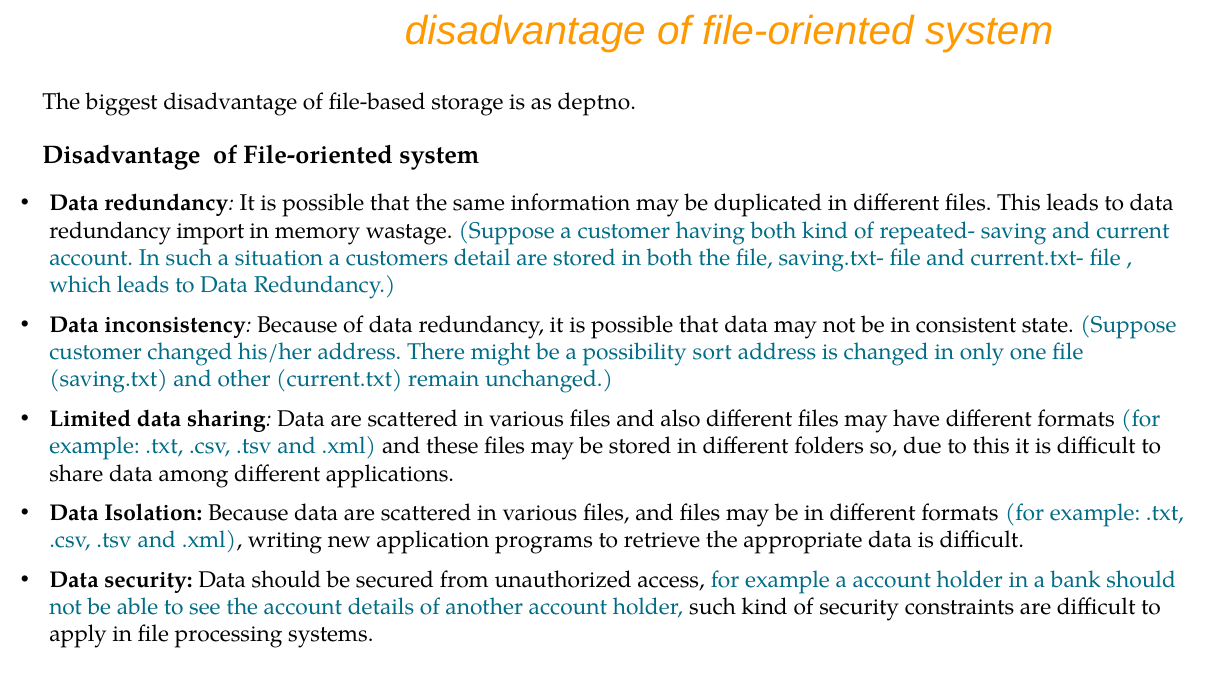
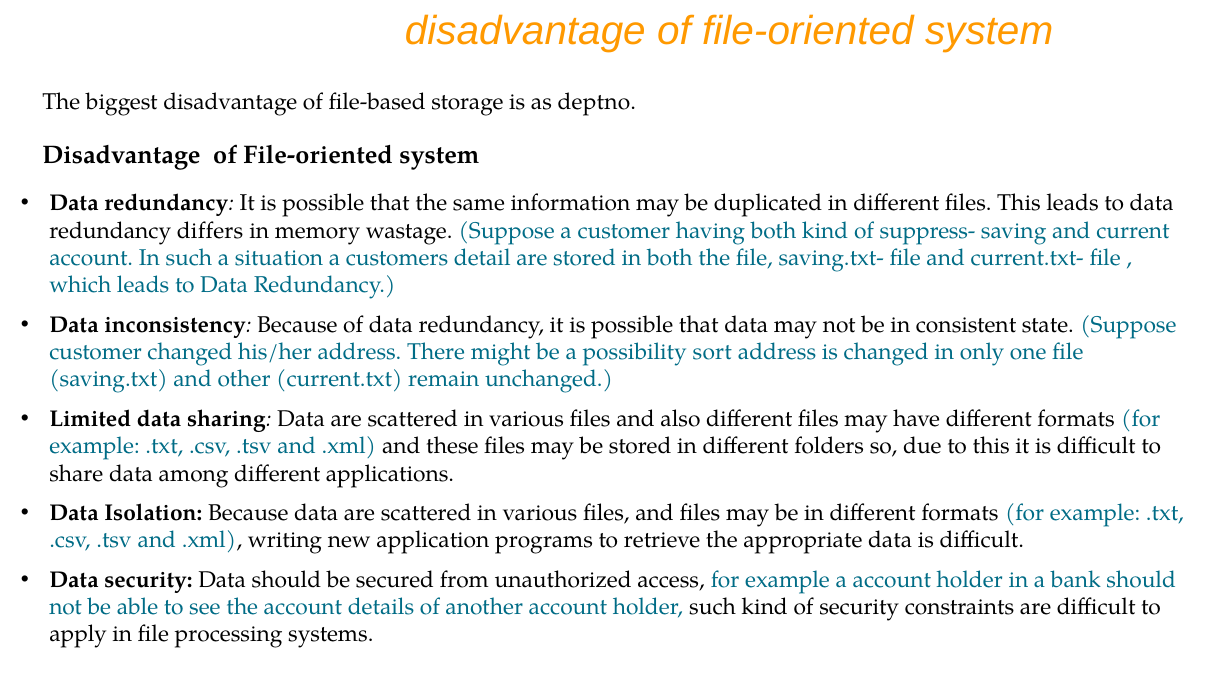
import: import -> differs (210, 231)
repeated-: repeated- -> suppress- (928, 231)
